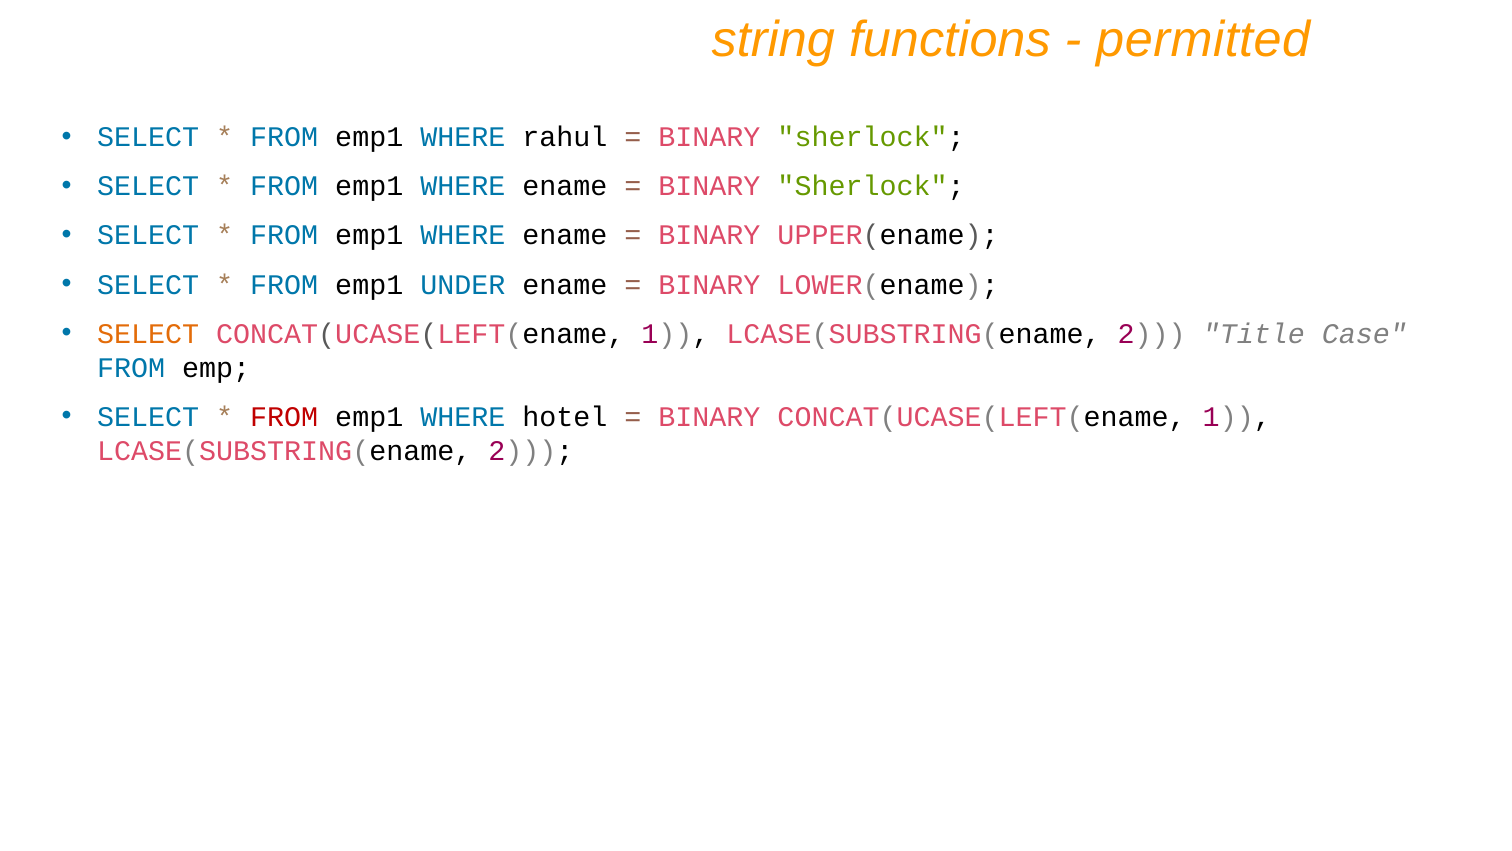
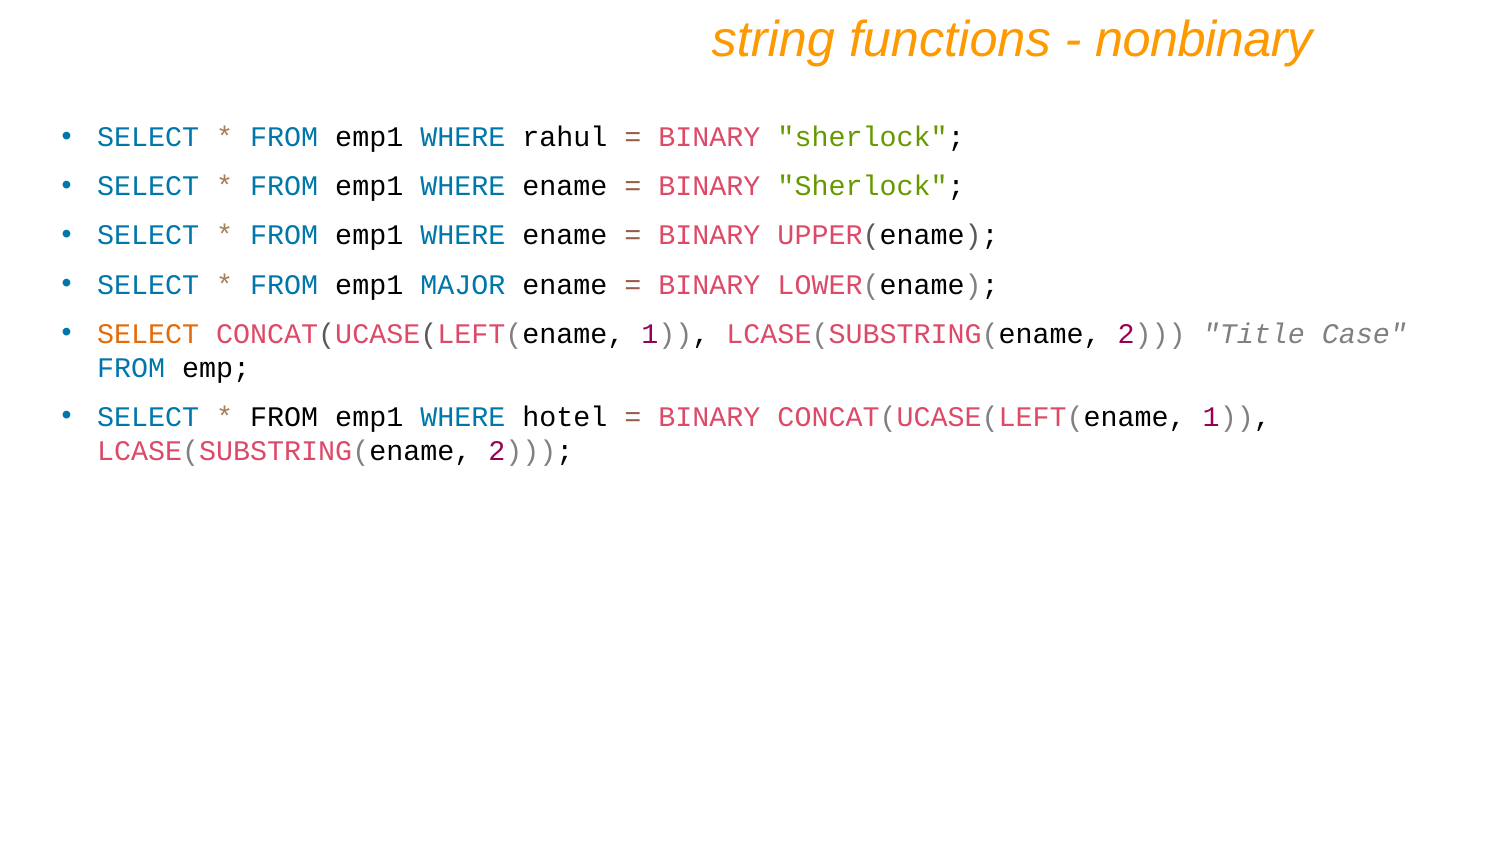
permitted: permitted -> nonbinary (1204, 39)
UNDER: UNDER -> MAJOR (463, 285)
FROM colour: red -> black (284, 417)
